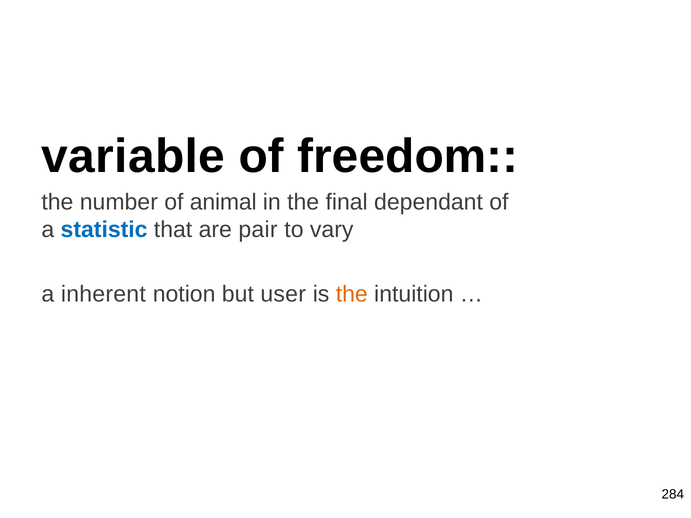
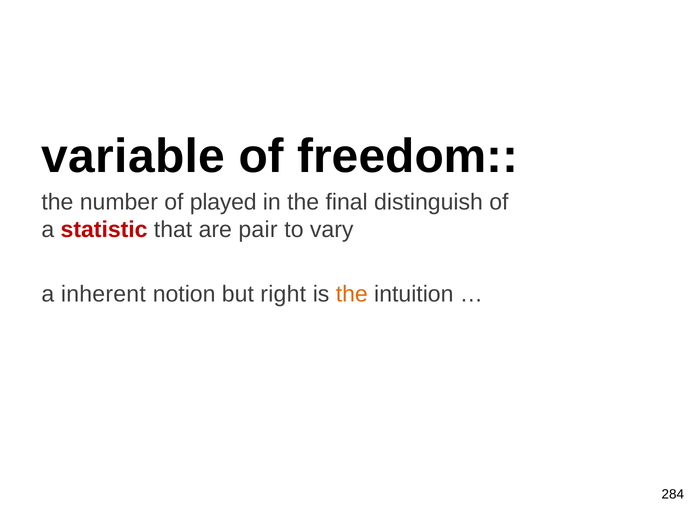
animal: animal -> played (223, 202)
dependant: dependant -> distinguish (429, 202)
statistic colour: blue -> red (104, 230)
user: user -> right (283, 294)
